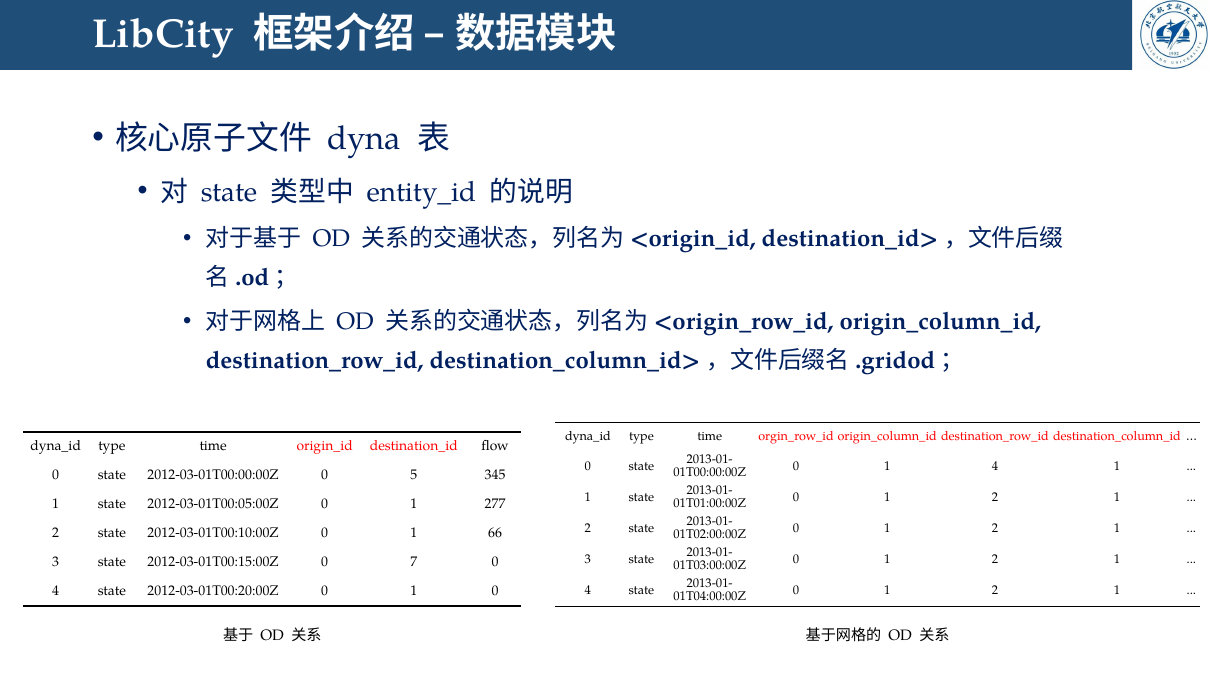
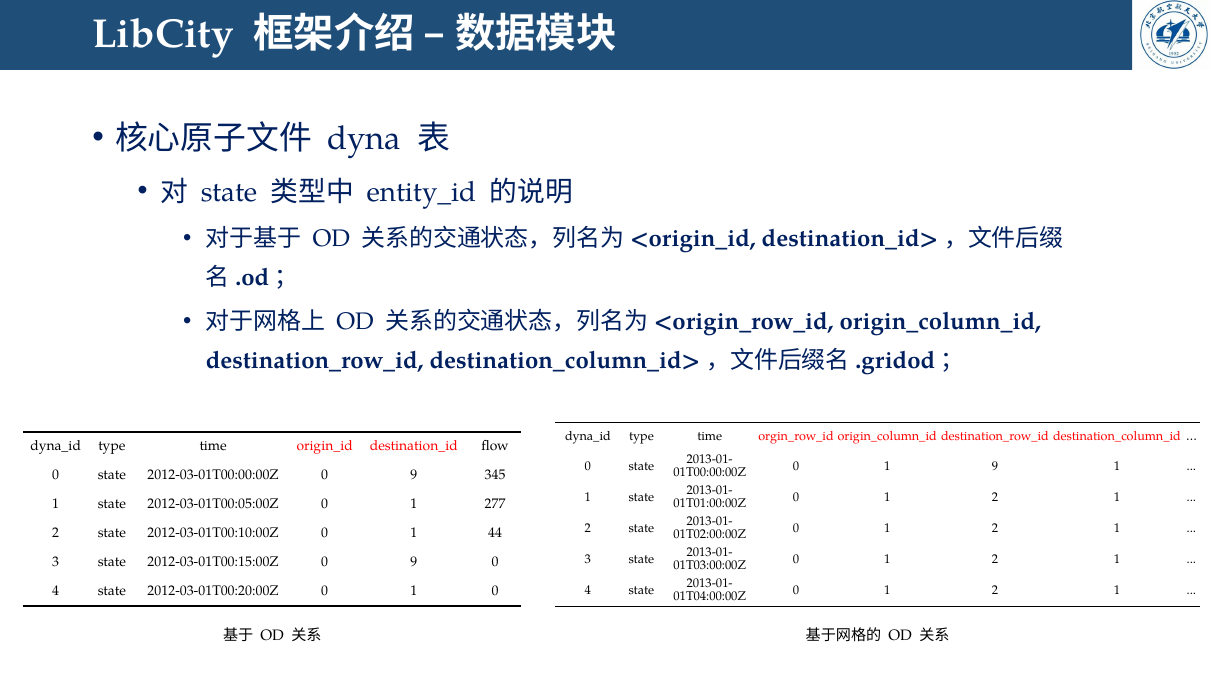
1 4: 4 -> 9 (995, 466)
2012-03-01T00:00:00Z 0 5: 5 -> 9 (414, 475)
66: 66 -> 44 (495, 533)
2012-03-01T00:15:00Z 0 7: 7 -> 9 (414, 562)
